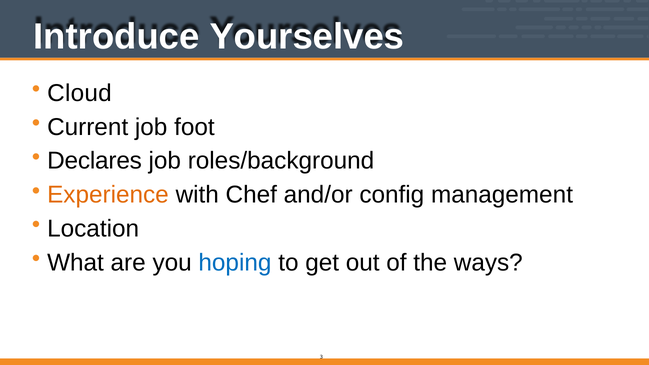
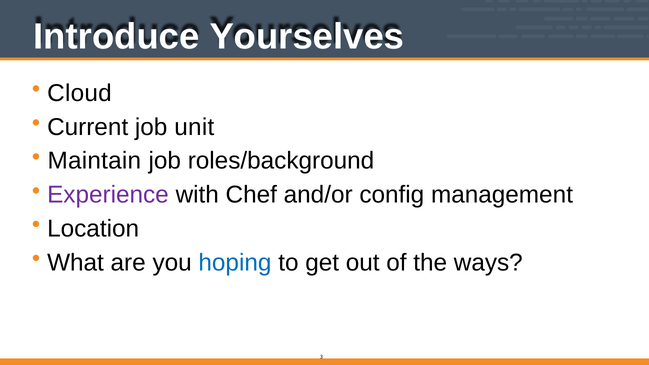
foot: foot -> unit (194, 127)
Declares: Declares -> Maintain (94, 161)
Experience colour: orange -> purple (108, 195)
